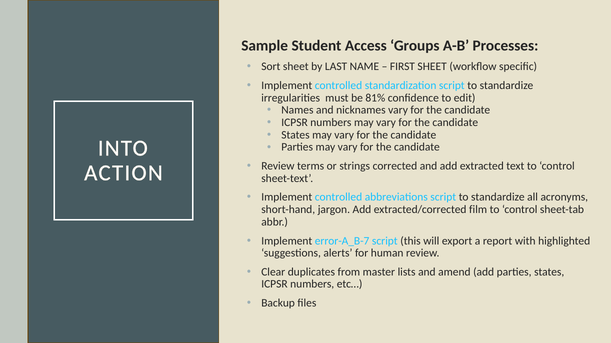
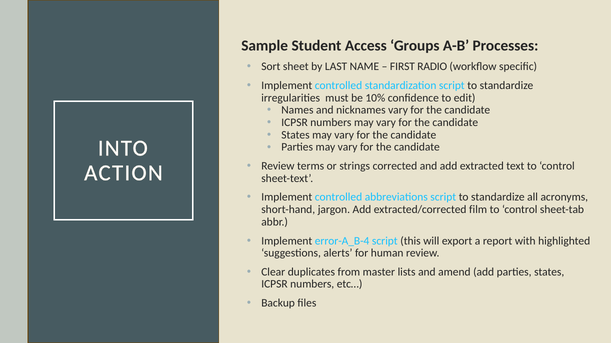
FIRST SHEET: SHEET -> RADIO (432, 67)
81%: 81% -> 10% (375, 98)
error-A_B-7: error-A_B-7 -> error-A_B-4 (342, 241)
